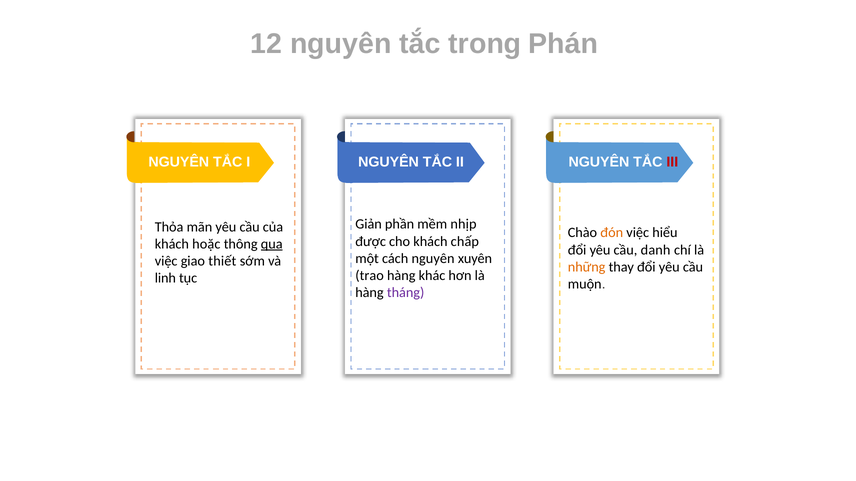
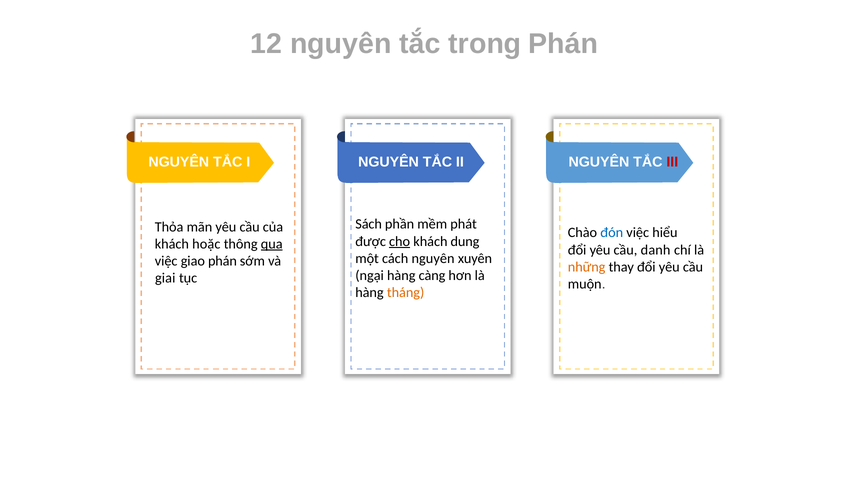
Giản: Giản -> Sách (369, 224)
nhịp: nhịp -> phát (464, 224)
đón colour: orange -> blue (612, 233)
cho underline: none -> present (400, 242)
chấp: chấp -> dung (465, 242)
giao thiết: thiết -> phán (222, 261)
trao: trao -> ngại (370, 276)
khác: khác -> càng (432, 276)
linh: linh -> giai (165, 278)
tháng colour: purple -> orange (406, 293)
